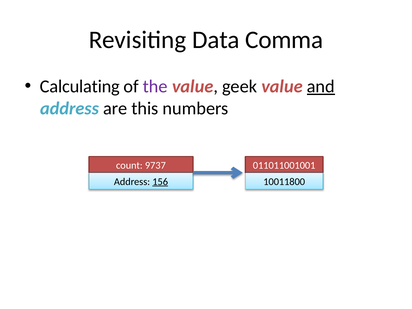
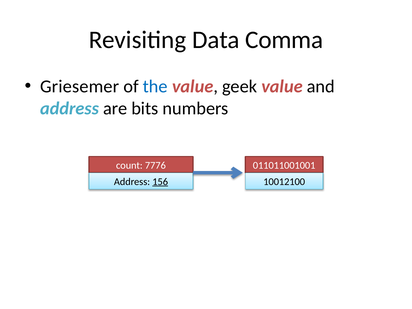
Calculating: Calculating -> Griesemer (80, 86)
the colour: purple -> blue (155, 86)
and underline: present -> none (321, 86)
this: this -> bits (145, 108)
9737: 9737 -> 7776 (155, 165)
10011800: 10011800 -> 10012100 (284, 182)
